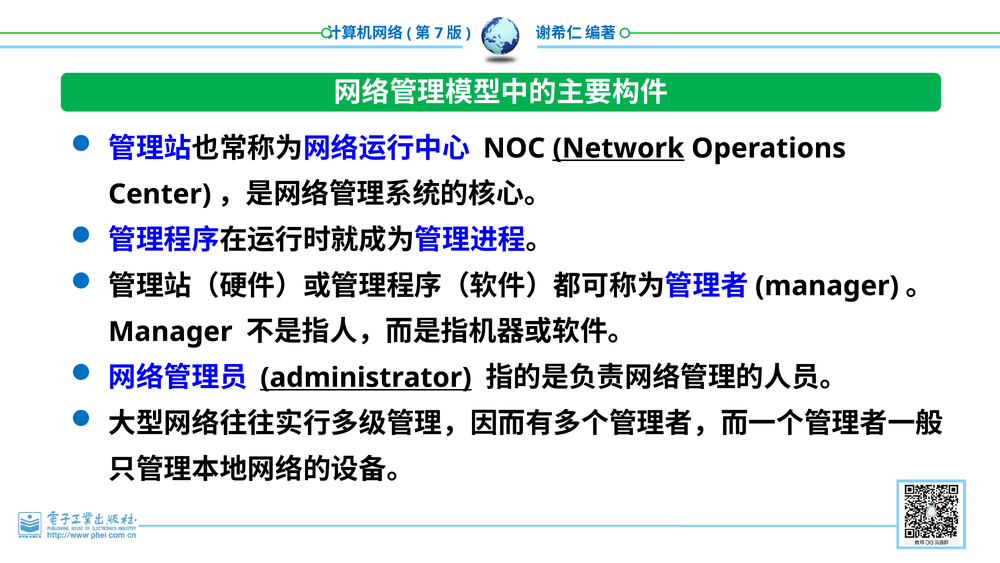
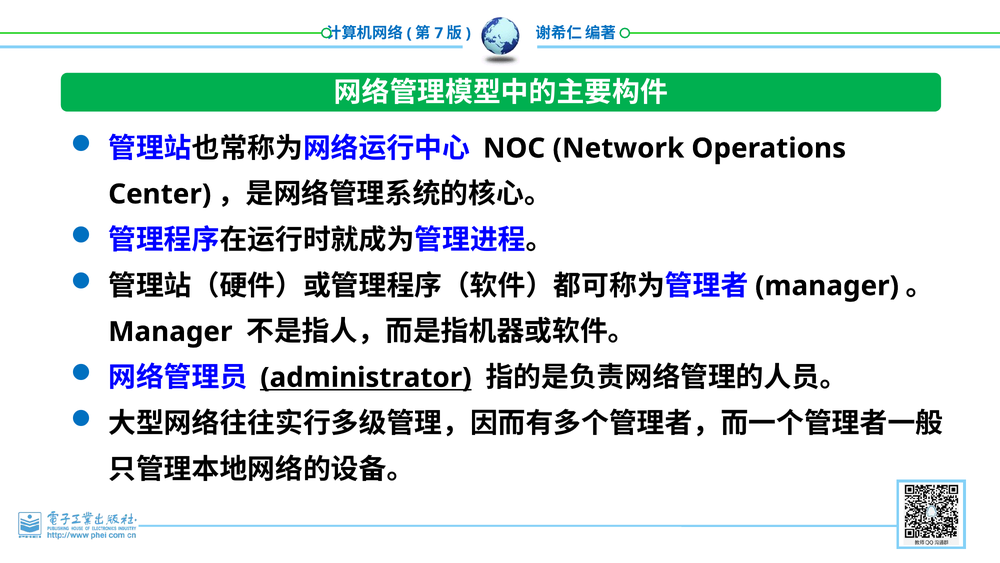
Network underline: present -> none (618, 148)
